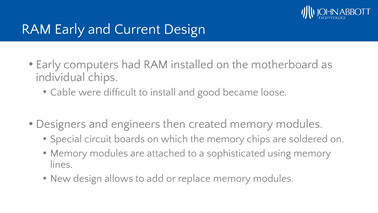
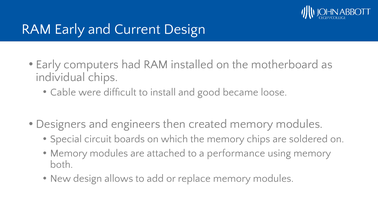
sophisticated: sophisticated -> performance (236, 153)
lines: lines -> both (61, 164)
